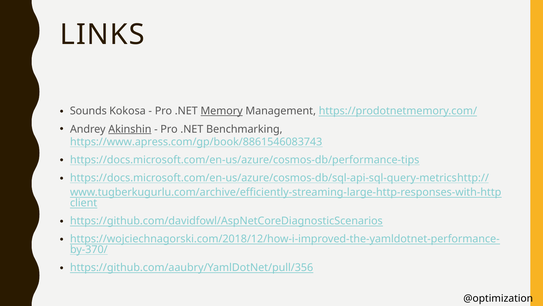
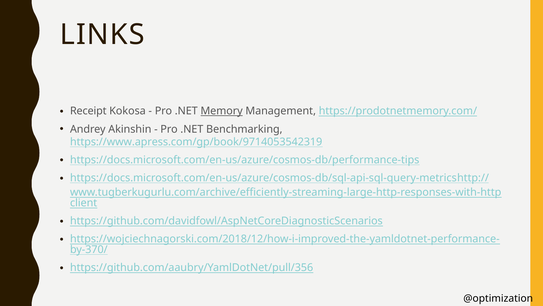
Sounds: Sounds -> Receipt (88, 111)
Akinshin underline: present -> none (130, 129)
https://www.apress.com/gp/book/8861546083743: https://www.apress.com/gp/book/8861546083743 -> https://www.apress.com/gp/book/9714053542319 (196, 142)
